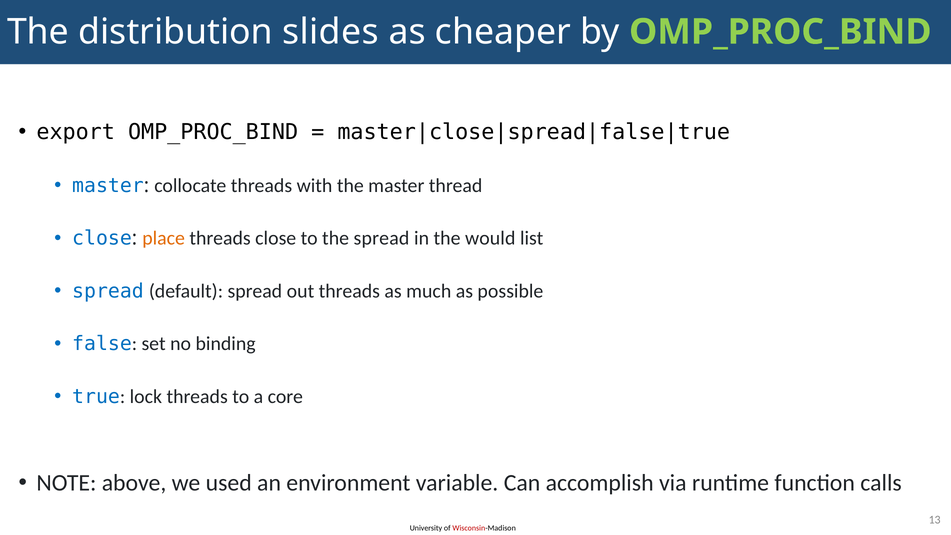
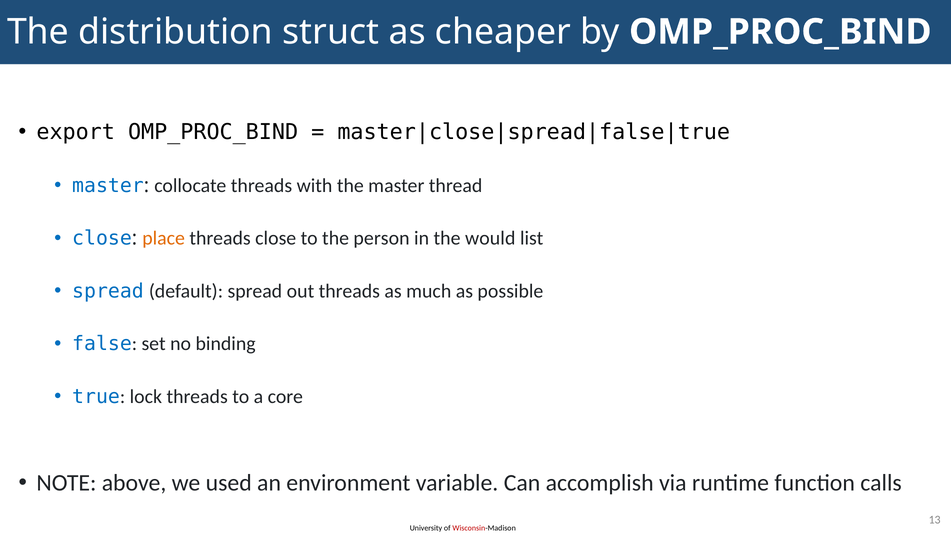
slides: slides -> struct (331, 32)
OMP_PROC_BIND colour: light green -> white (780, 32)
the spread: spread -> person (382, 238)
